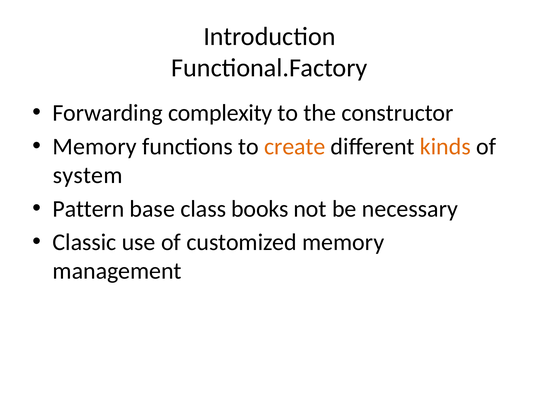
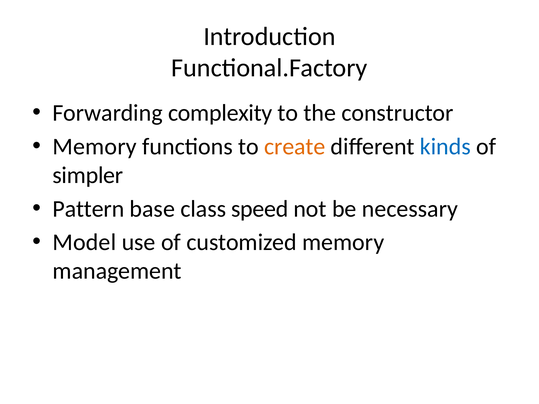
kinds colour: orange -> blue (445, 147)
system: system -> simpler (88, 175)
books: books -> speed (260, 209)
Classic: Classic -> Model (84, 242)
